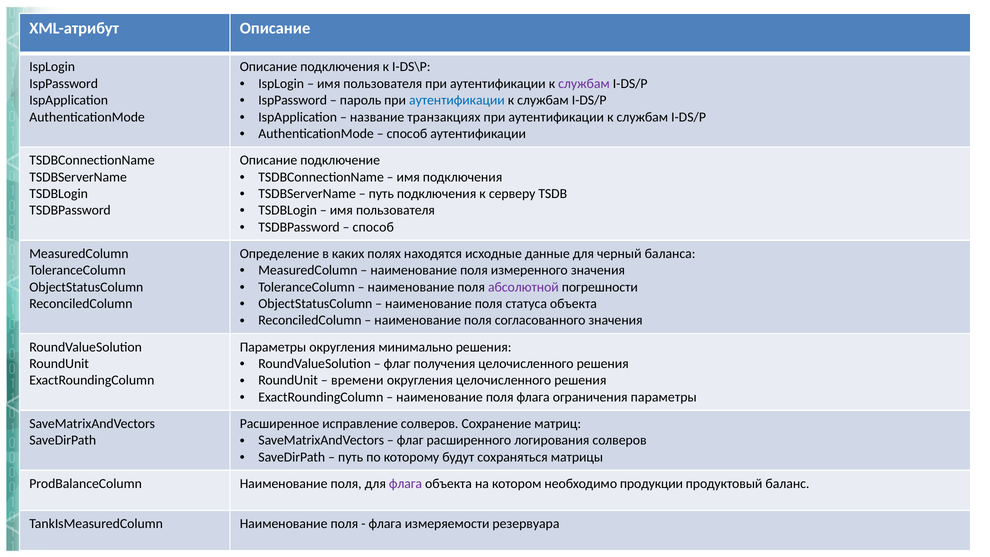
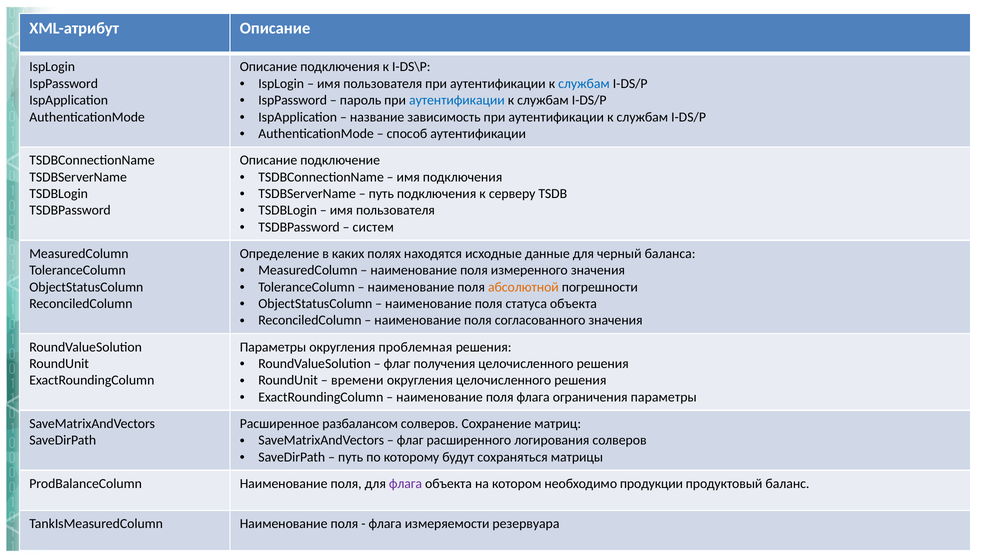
службам colour: purple -> blue (584, 84)
транзакциях: транзакциях -> зависимость (444, 117)
способ: способ -> систем (373, 227)
абсолютной colour: purple -> orange (523, 287)
минимально: минимально -> проблемная (415, 347)
исправление: исправление -> разбалансом (360, 424)
